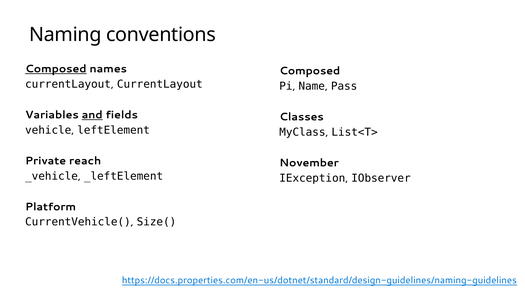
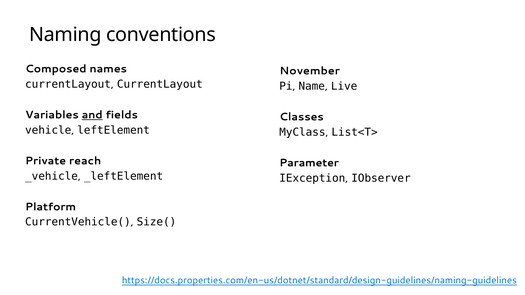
Composed underline: present -> none (56, 69)
Composed: Composed -> November (310, 71)
Pass: Pass -> Live (344, 86)
November: November -> Parameter (309, 163)
